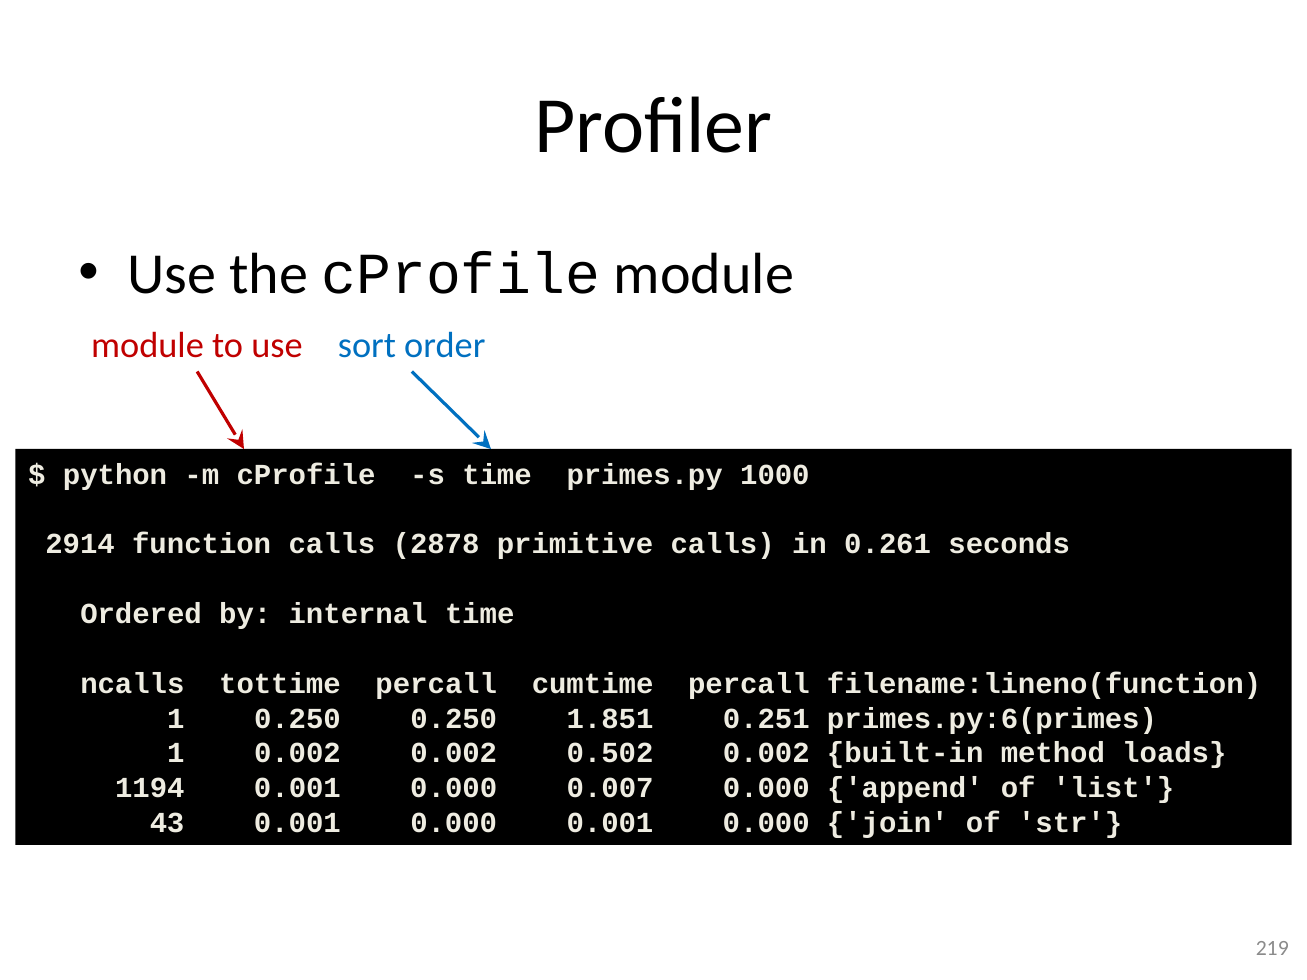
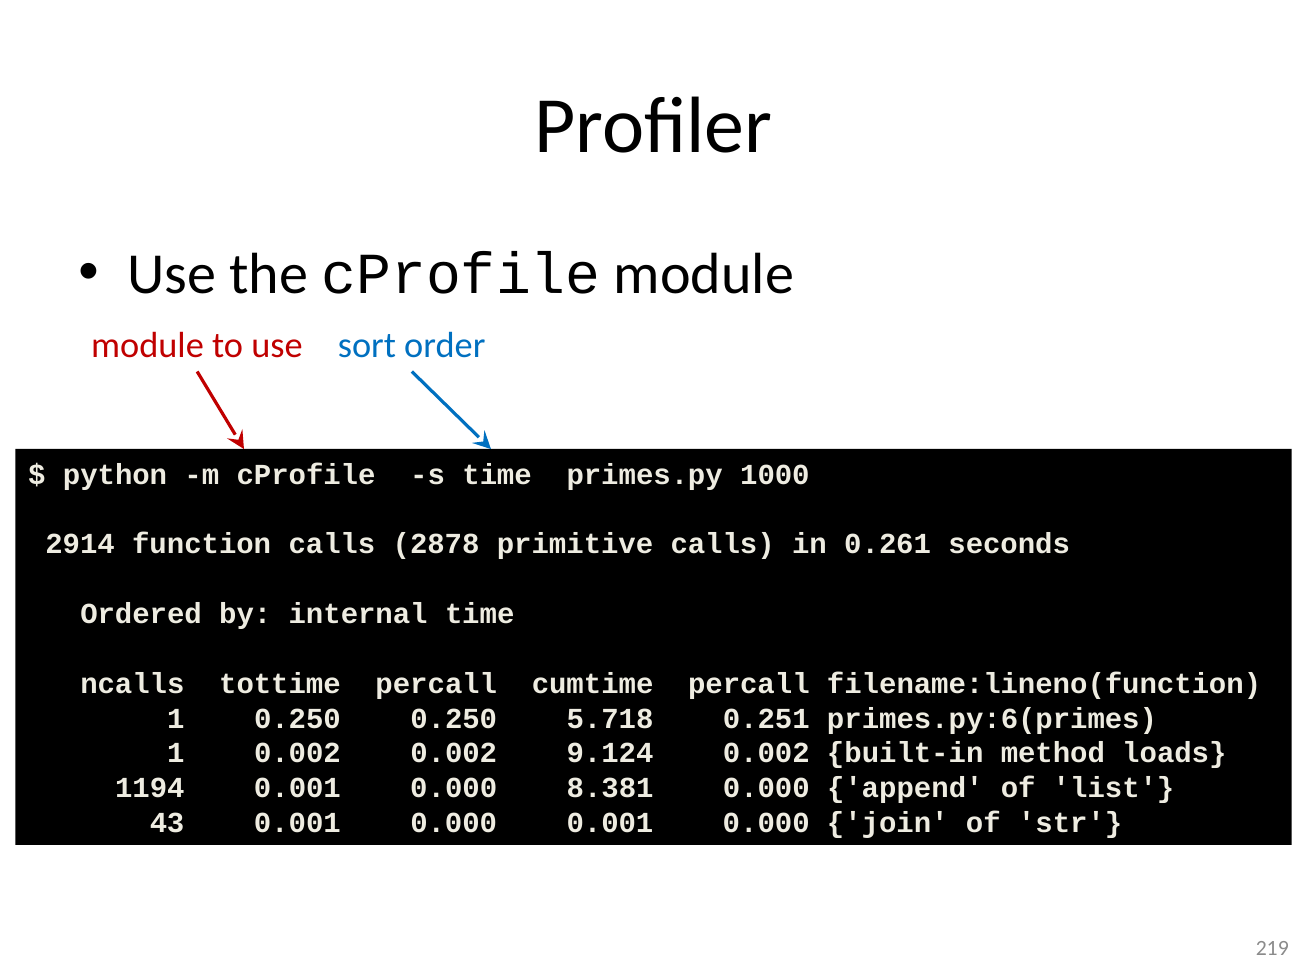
1.851: 1.851 -> 5.718 (610, 719)
0.502: 0.502 -> 9.124 (610, 754)
0.007: 0.007 -> 8.381 (610, 788)
